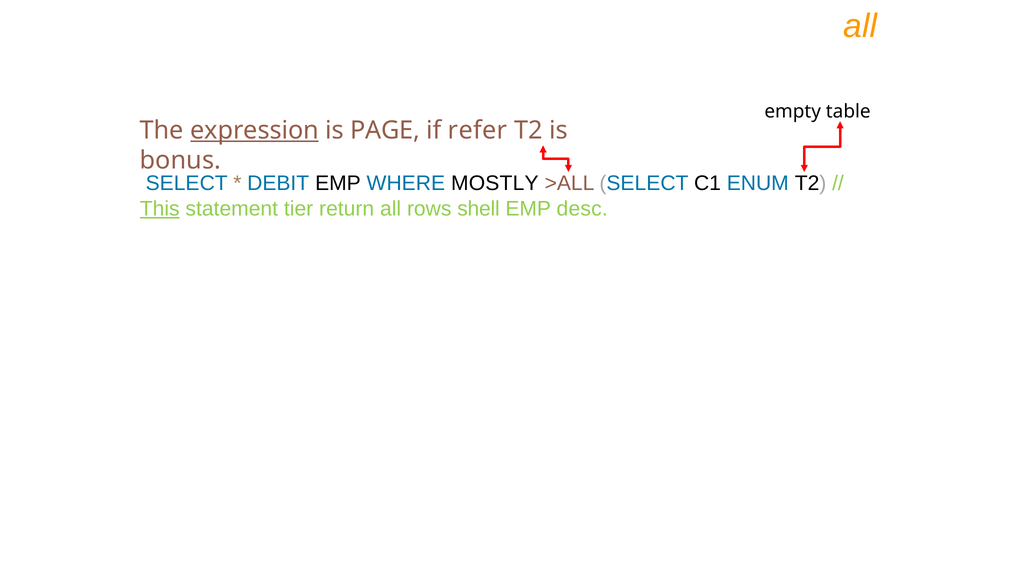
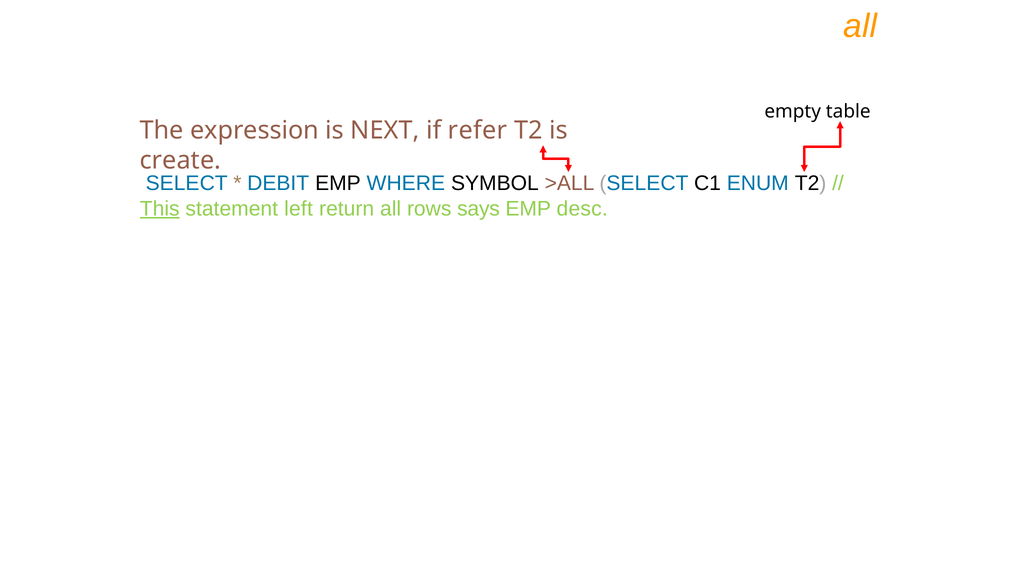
expression underline: present -> none (255, 130)
PAGE: PAGE -> NEXT (385, 130)
bonus: bonus -> create (180, 160)
MOSTLY: MOSTLY -> SYMBOL (495, 183)
tier: tier -> left (299, 209)
shell: shell -> says (479, 209)
